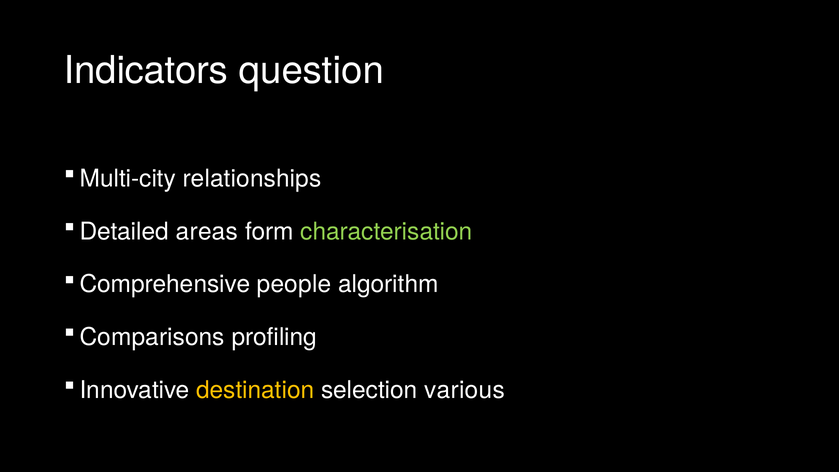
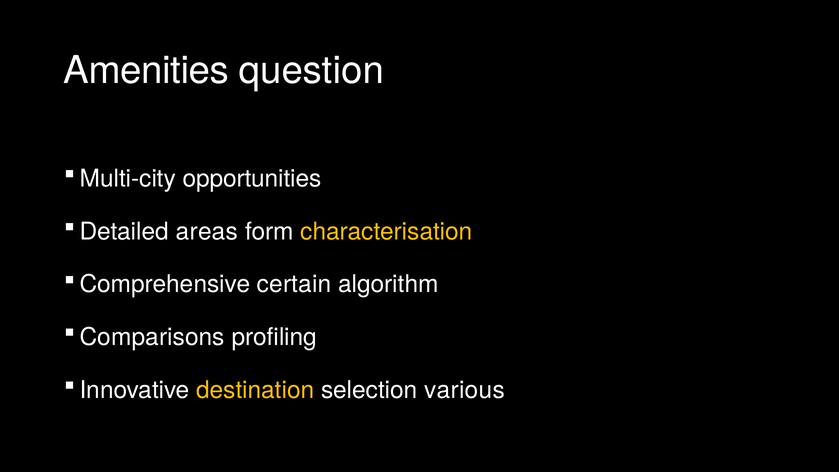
Indicators: Indicators -> Amenities (146, 70)
relationships: relationships -> opportunities (252, 179)
characterisation colour: light green -> yellow (386, 232)
people: people -> certain (294, 284)
